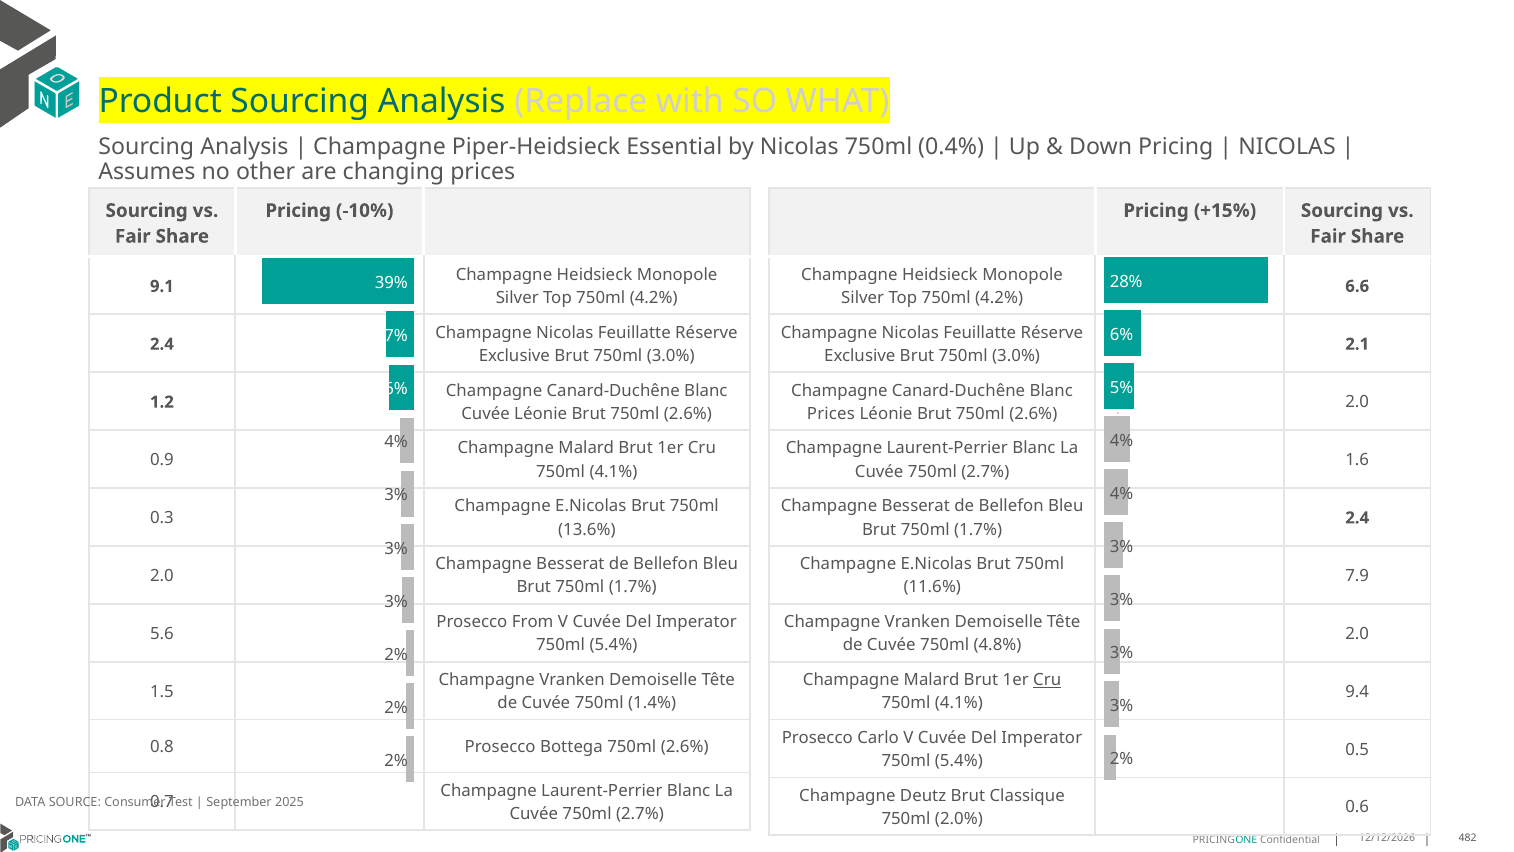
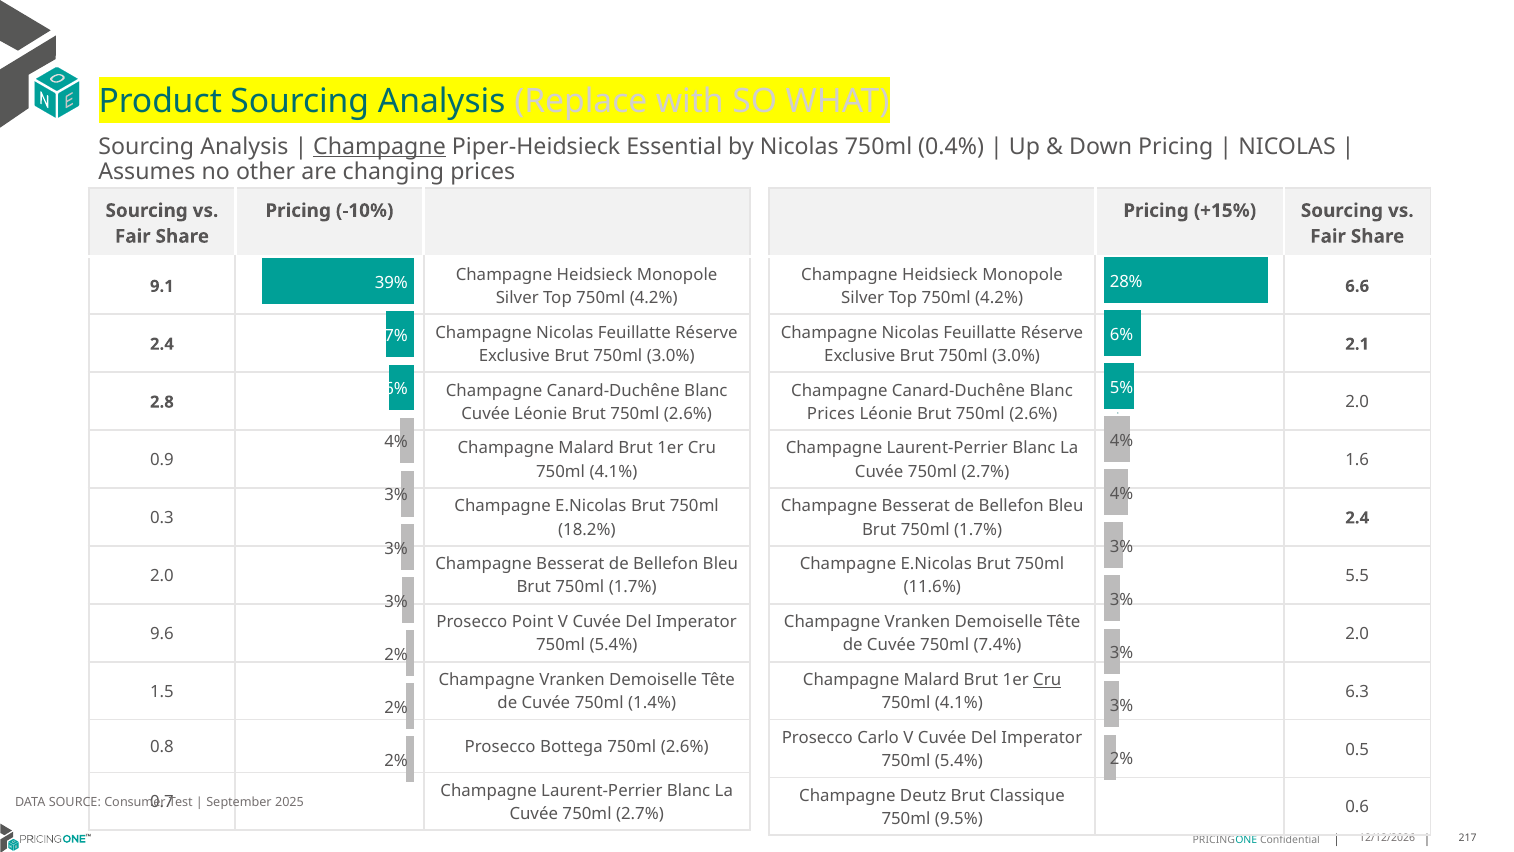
Champagne underline: none -> present (380, 147)
1.2: 1.2 -> 2.8 (162, 402)
13.6%: 13.6% -> 18.2% (587, 529)
7.9: 7.9 -> 5.5 (1357, 576)
From: From -> Point (533, 622)
5.6: 5.6 -> 9.6 (162, 633)
4.8%: 4.8% -> 7.4% (997, 645)
9.4: 9.4 -> 6.3 (1357, 691)
2.0%: 2.0% -> 9.5% (959, 819)
482: 482 -> 217 (1468, 837)
